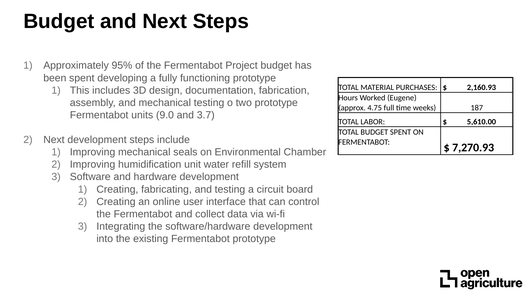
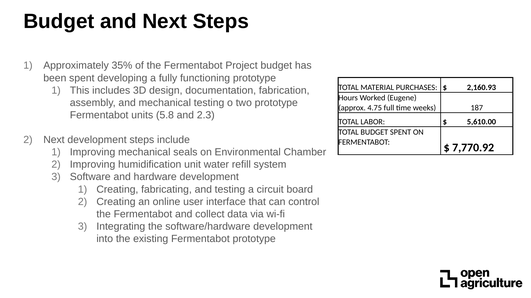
95%: 95% -> 35% (122, 66)
9.0: 9.0 -> 5.8 (165, 115)
3.7: 3.7 -> 2.3 (206, 115)
7,270.93: 7,270.93 -> 7,770.92 (473, 148)
